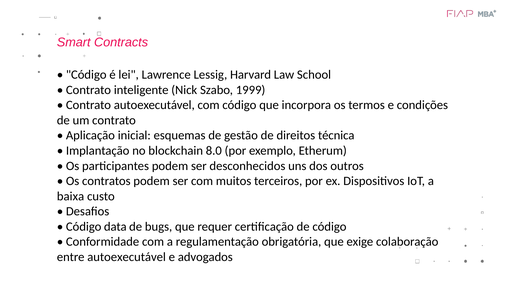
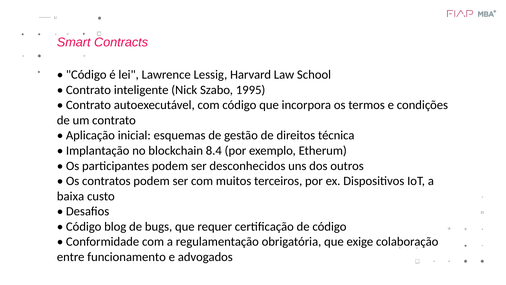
1999: 1999 -> 1995 (251, 90)
8.0: 8.0 -> 8.4 (214, 151)
data: data -> blog (115, 227)
entre autoexecutável: autoexecutável -> funcionamento (127, 257)
